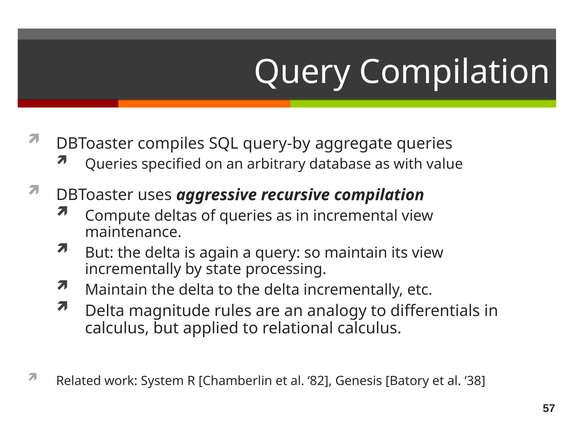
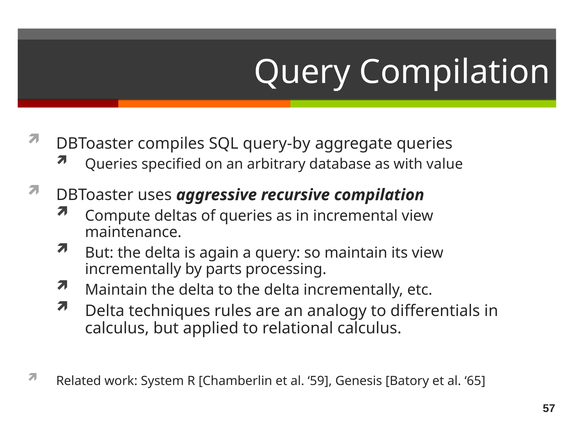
state: state -> parts (224, 270)
magnitude: magnitude -> techniques (169, 311)
82: 82 -> 59 (320, 381)
38: 38 -> 65 (475, 381)
